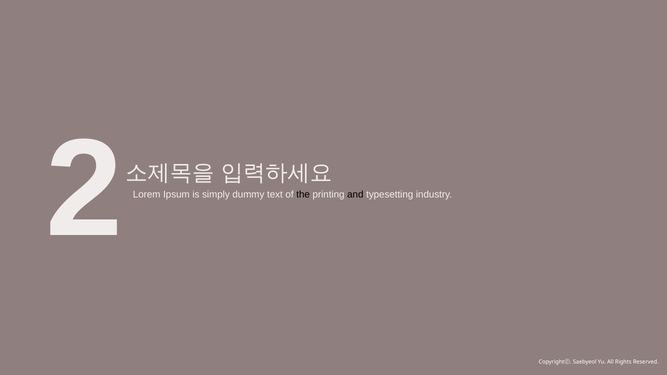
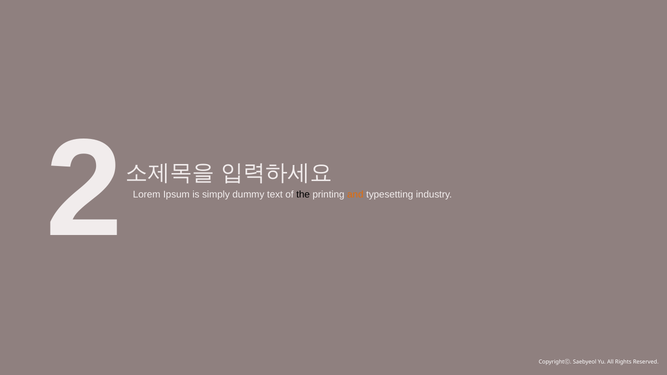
and colour: black -> orange (355, 195)
